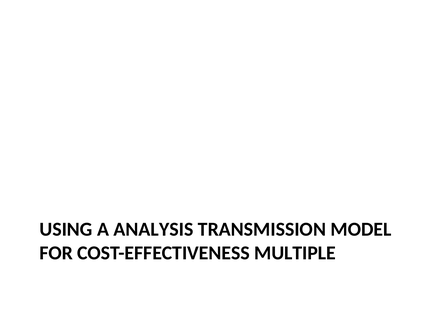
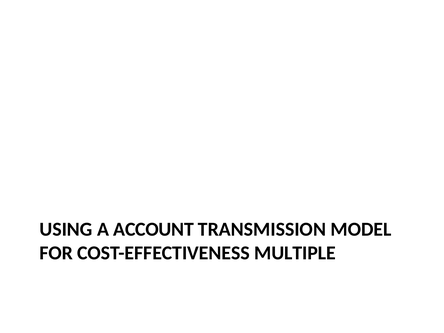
ANALYSIS: ANALYSIS -> ACCOUNT (154, 229)
